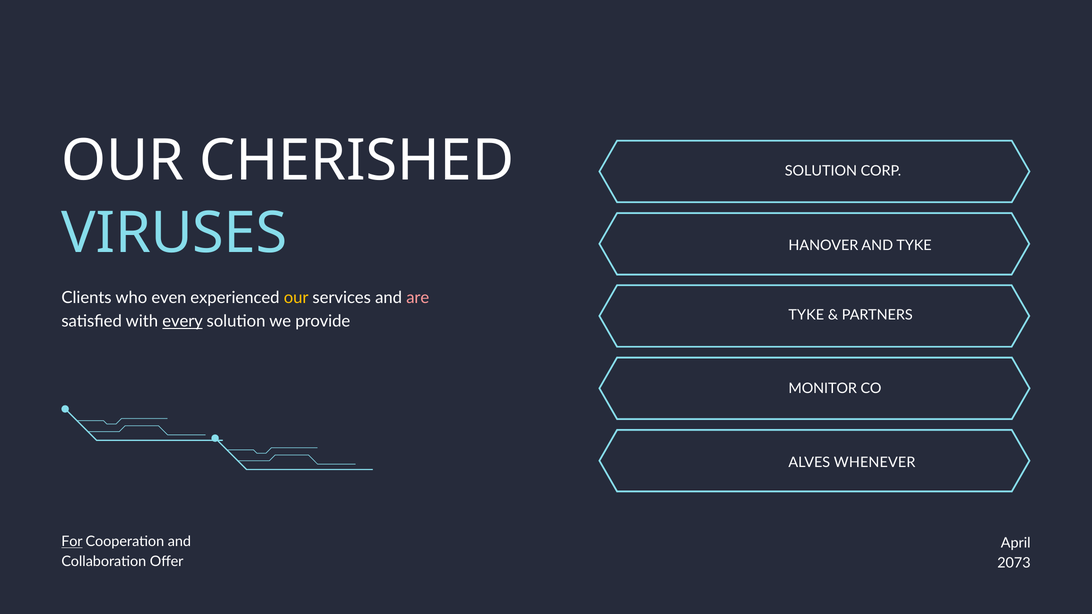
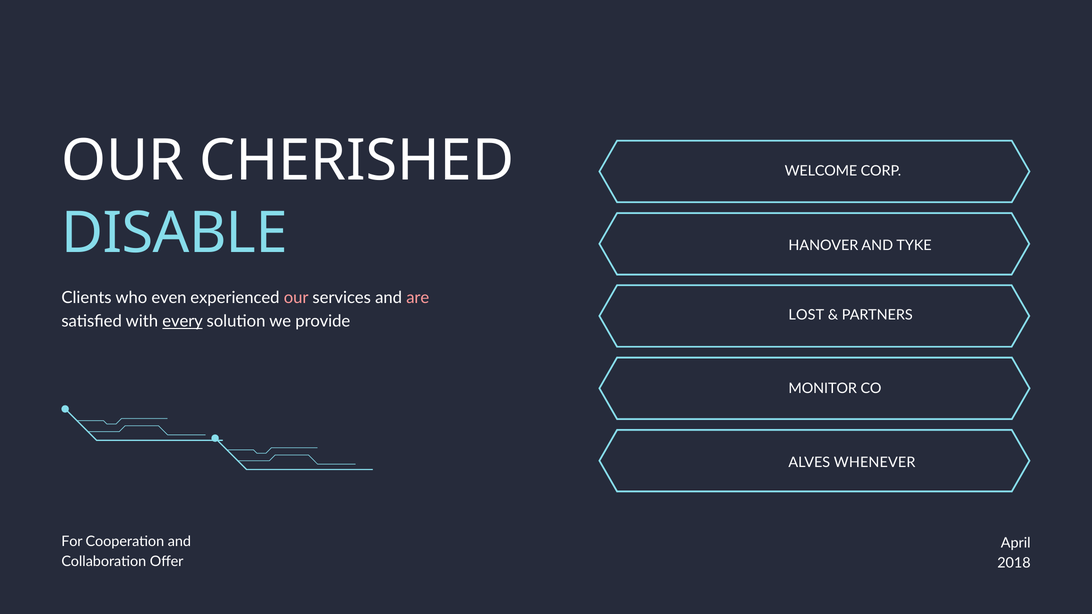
SOLUTION: SOLUTION -> WELCOME (821, 171)
VIRUSES: VIRUSES -> DISABLE (174, 233)
our colour: yellow -> pink (296, 298)
TYKE: TYKE -> LOST (806, 315)
For underline: present -> none (72, 542)
2073: 2073 -> 2018 (1014, 563)
